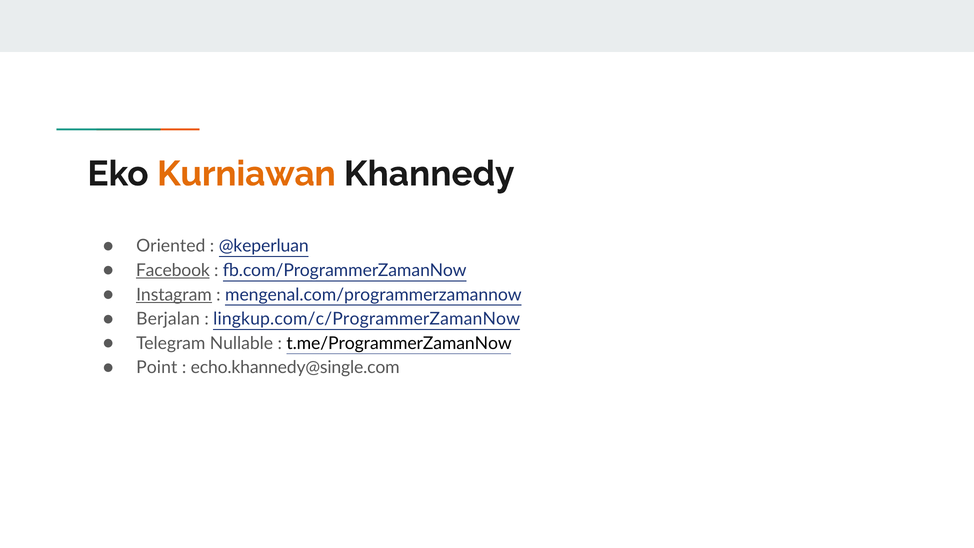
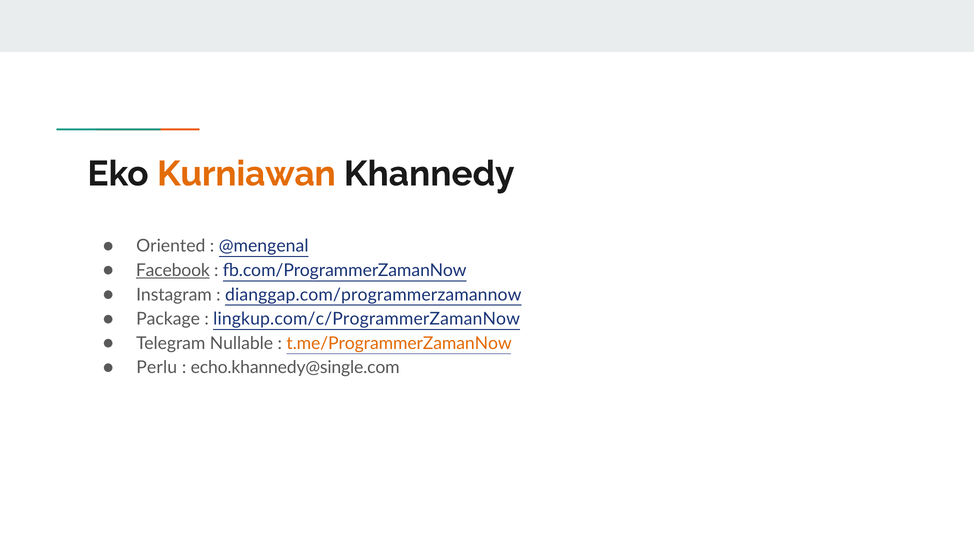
@keperluan: @keperluan -> @mengenal (264, 246)
Instagram underline: present -> none (174, 295)
mengenal.com/programmerzamannow: mengenal.com/programmerzamannow -> dianggap.com/programmerzamannow (373, 295)
Berjalan: Berjalan -> Package (168, 319)
t.me/ProgrammerZamanNow colour: black -> orange (399, 343)
Point: Point -> Perlu (157, 367)
